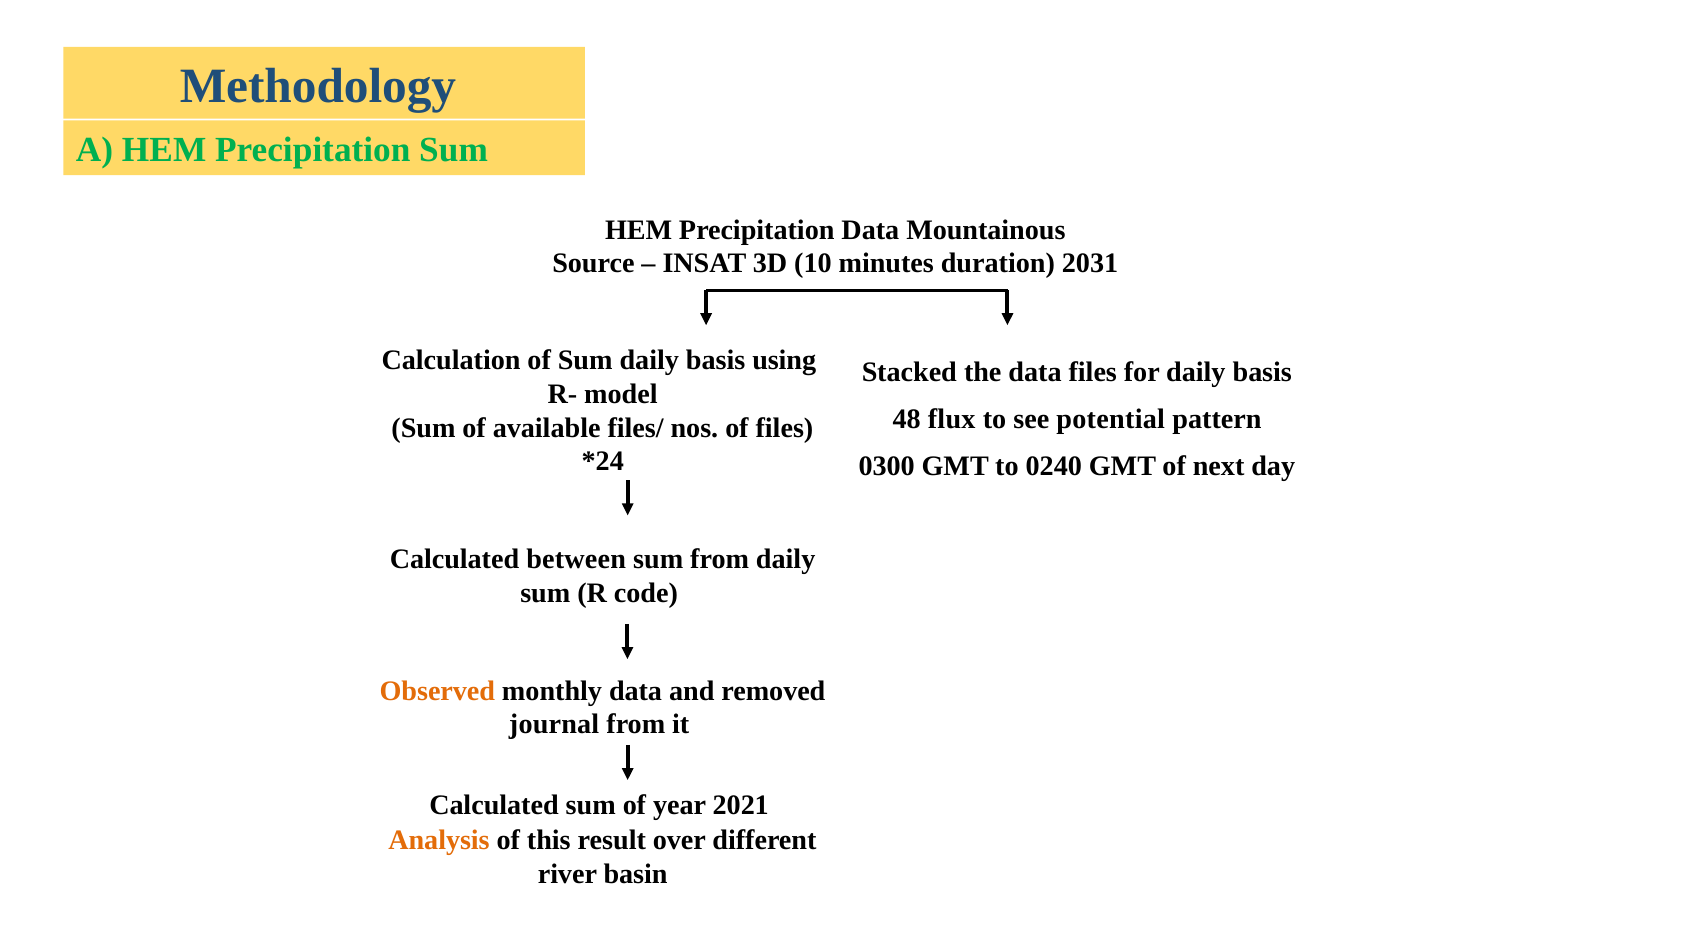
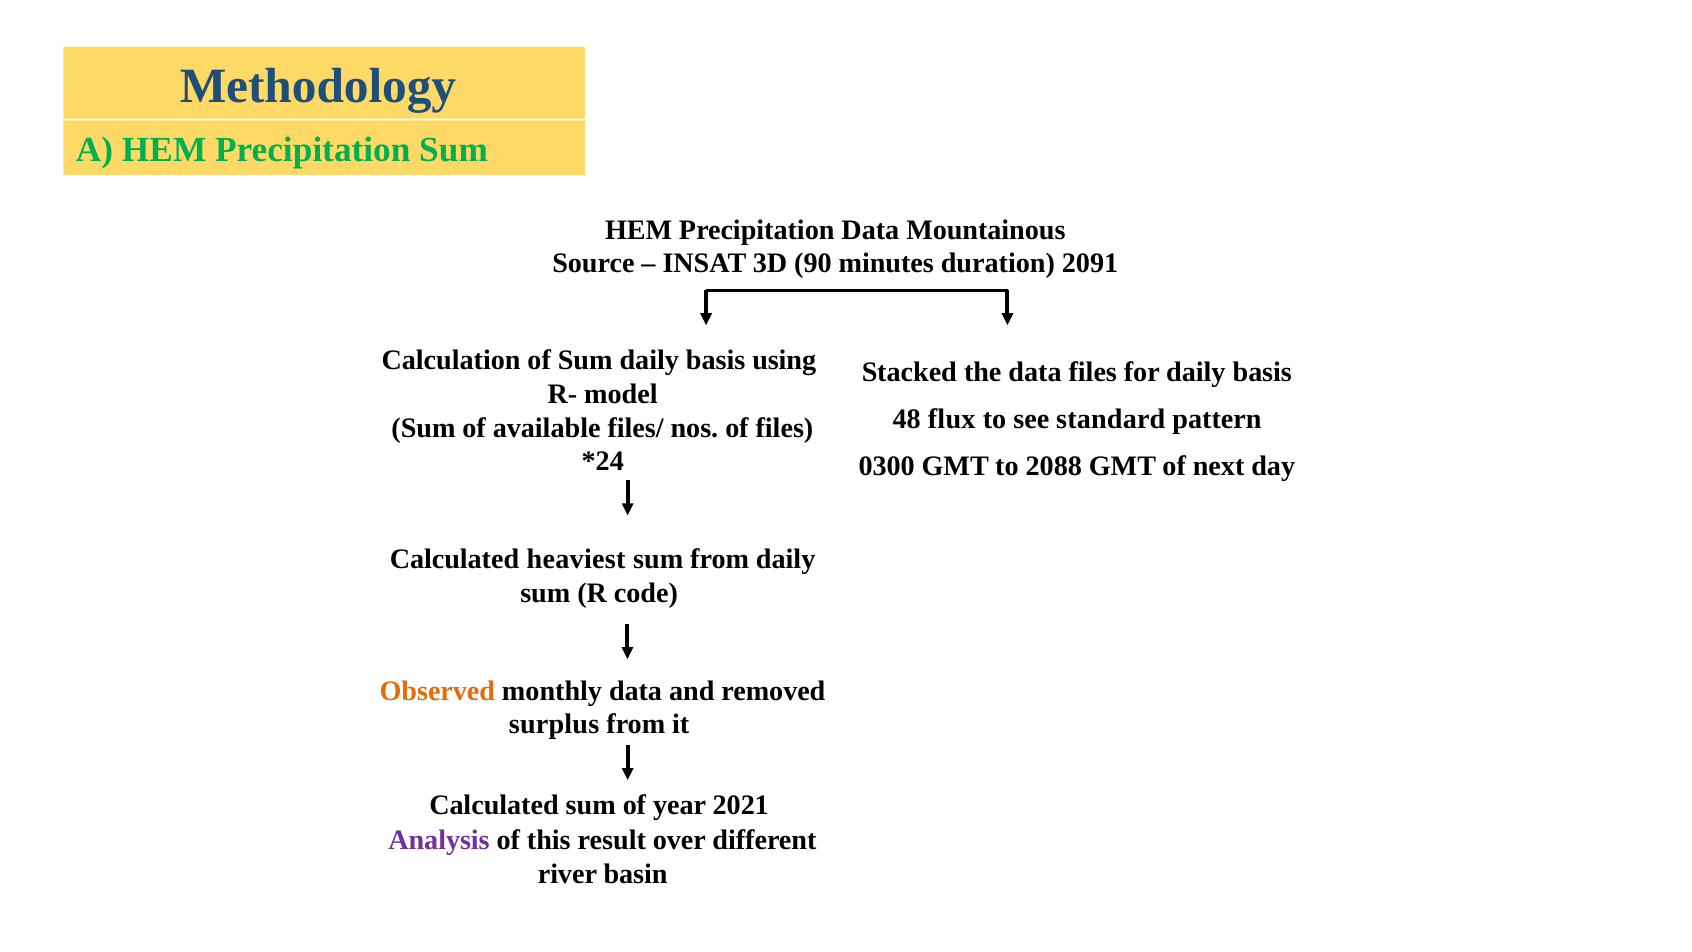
10: 10 -> 90 (813, 264)
2031: 2031 -> 2091 (1090, 264)
potential: potential -> standard (1111, 419)
0240: 0240 -> 2088 (1054, 466)
between: between -> heaviest (576, 559)
journal: journal -> surplus (554, 724)
Analysis colour: orange -> purple (439, 840)
